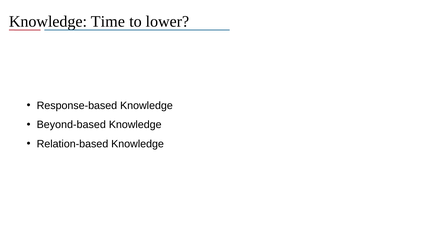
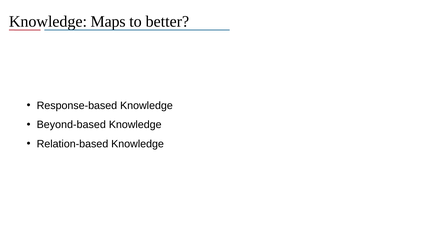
Time: Time -> Maps (108, 22)
lower: lower -> better (167, 22)
